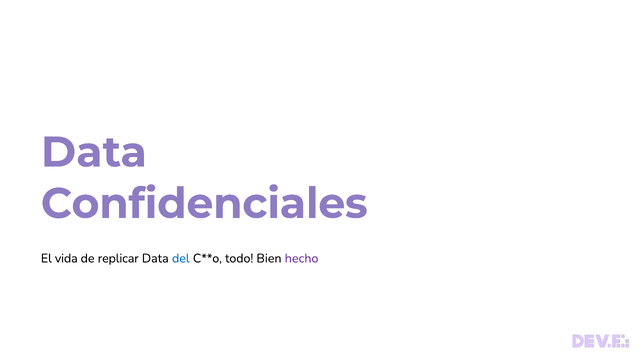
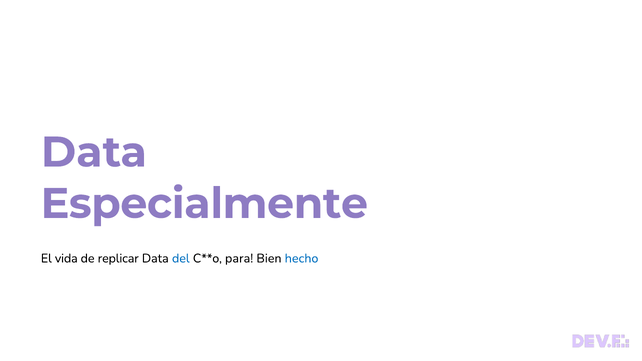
Confidenciales: Confidenciales -> Especialmente (204, 204)
todo: todo -> para (239, 258)
hecho colour: purple -> blue (302, 258)
